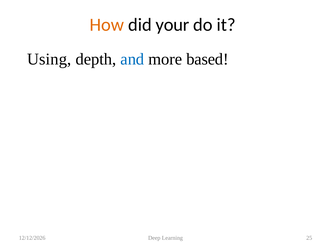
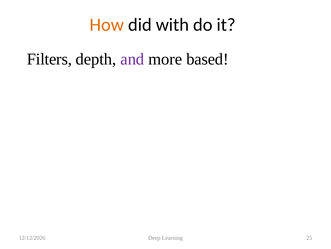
your: your -> with (172, 25)
Using: Using -> Filters (49, 59)
and colour: blue -> purple (132, 59)
